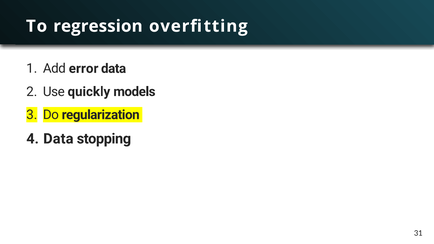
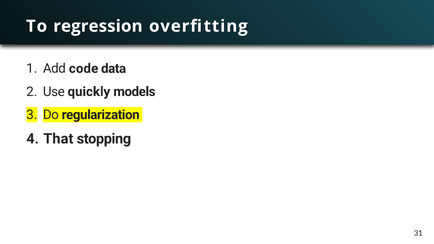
error: error -> code (84, 69)
Data: Data -> That (58, 139)
